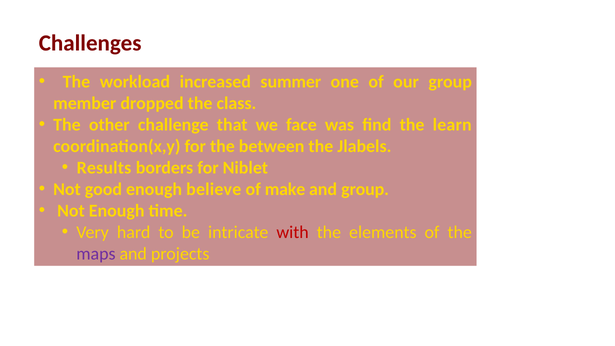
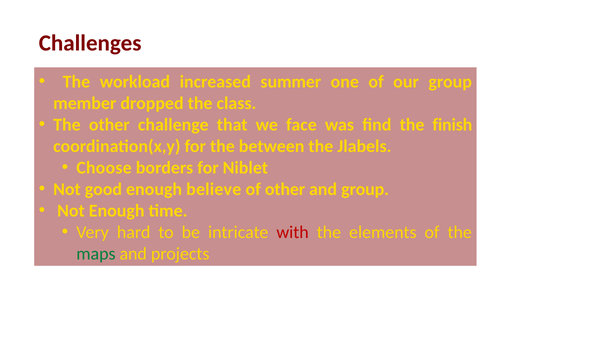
learn: learn -> finish (452, 125)
Results: Results -> Choose (104, 168)
of make: make -> other (285, 189)
maps colour: purple -> green (96, 254)
